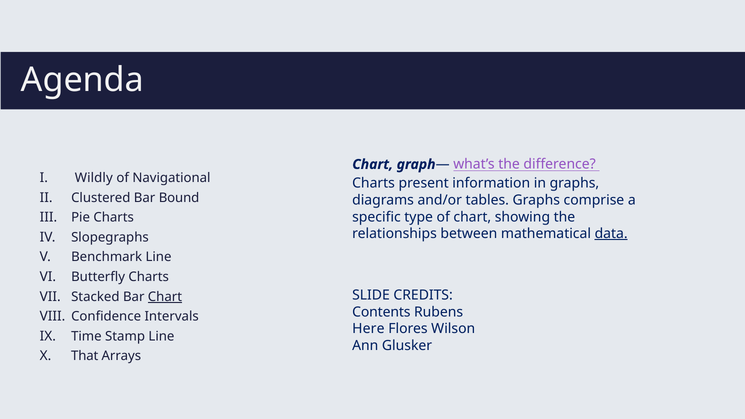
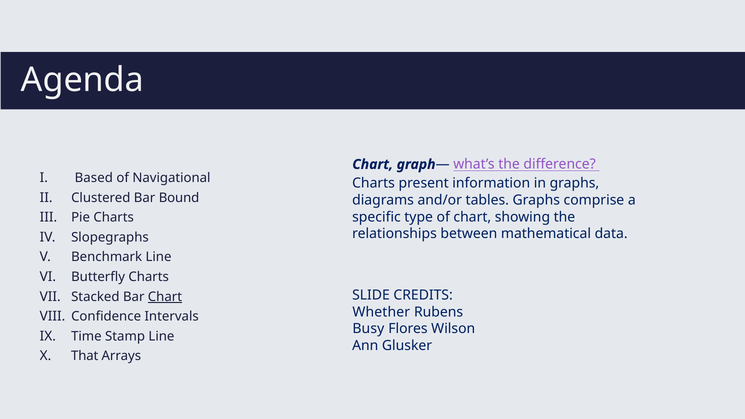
Wildly: Wildly -> Based (94, 178)
data underline: present -> none (611, 234)
Contents: Contents -> Whether (381, 312)
Here: Here -> Busy (368, 329)
